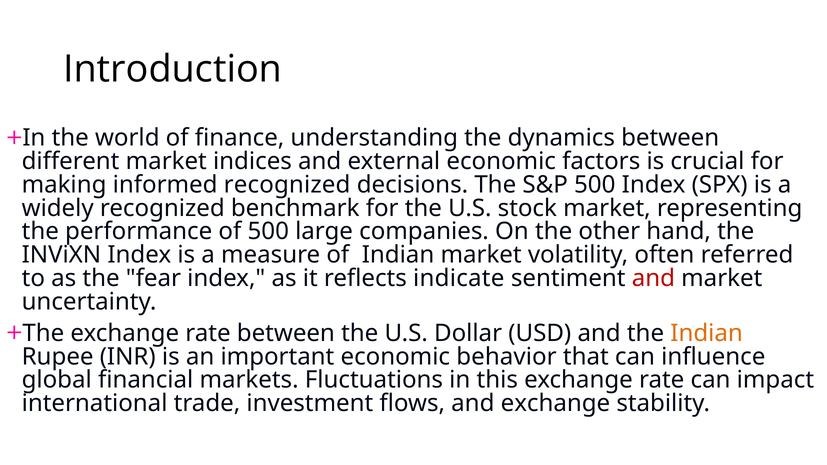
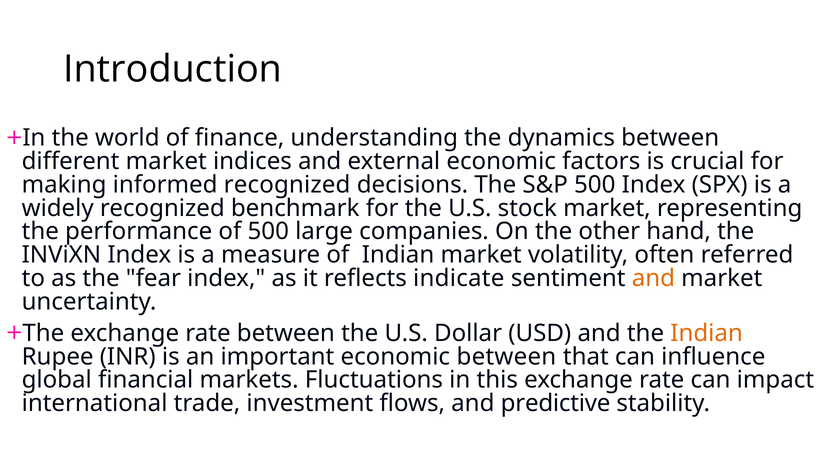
and colour: red -> orange (653, 279)
economic behavior: behavior -> between (506, 357)
and exchange: exchange -> predictive (556, 404)
